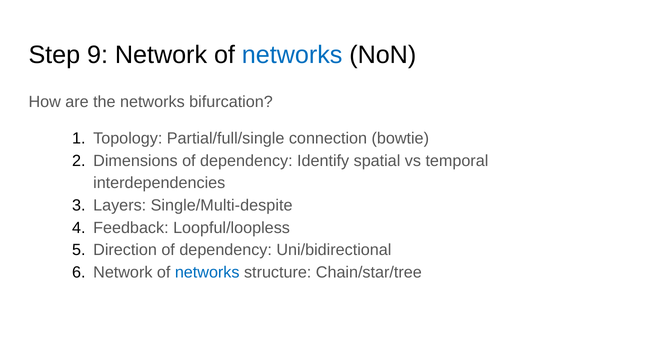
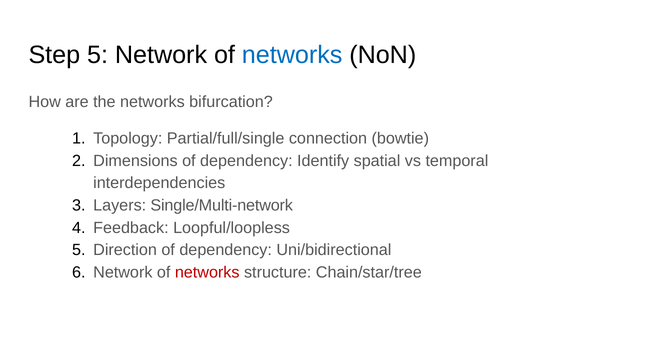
Step 9: 9 -> 5 (98, 55)
Single/Multi-despite: Single/Multi-despite -> Single/Multi-network (222, 205)
networks colour: blue -> red (207, 272)
